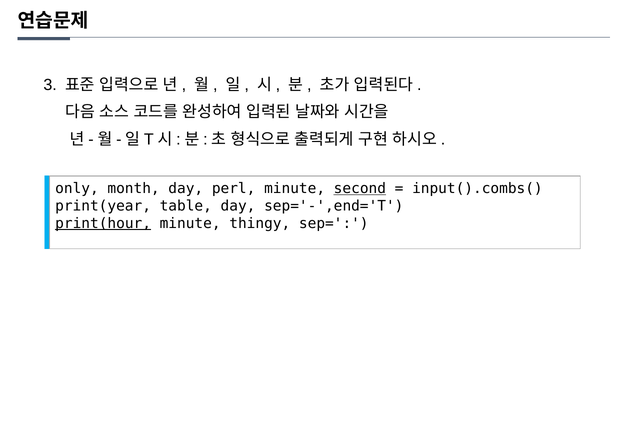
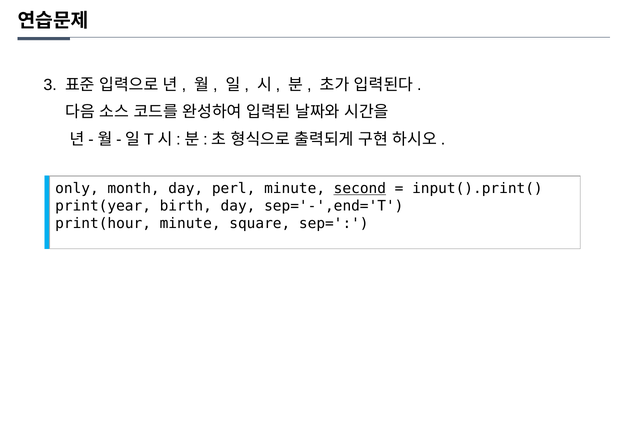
input().combs(: input().combs( -> input().print( (477, 189)
table: table -> birth (186, 206)
print(hour underline: present -> none (103, 223)
thingy: thingy -> square (260, 223)
